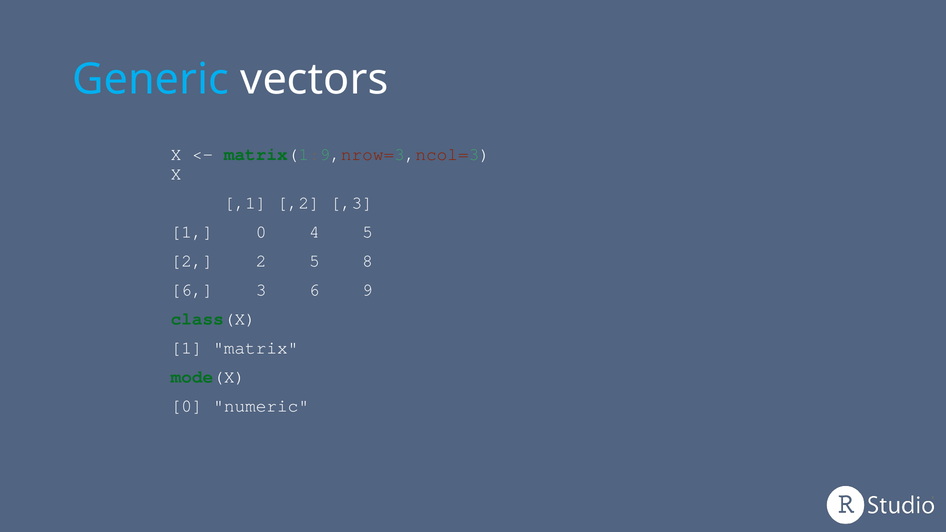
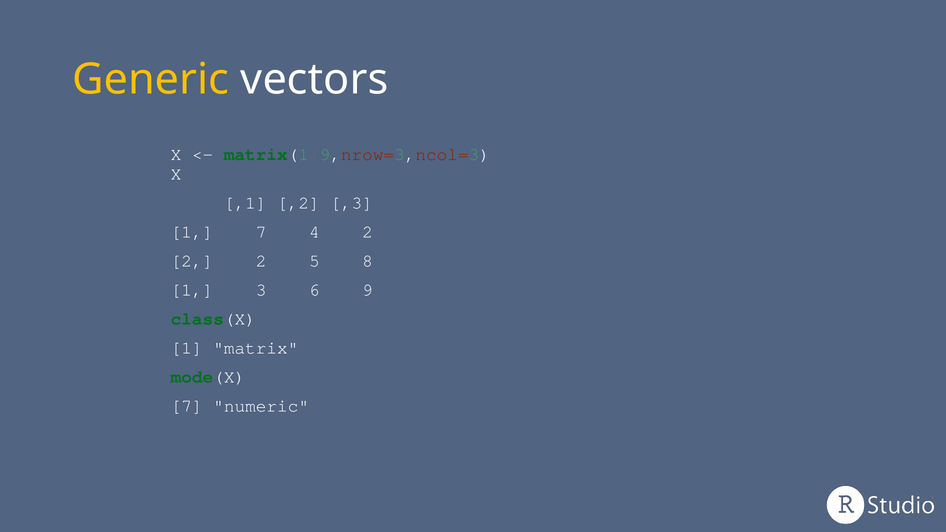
Generic colour: light blue -> yellow (151, 79)
1 0: 0 -> 7 (261, 232)
4 5: 5 -> 2 (368, 232)
6: 6 -> 1 (192, 290)
0: 0 -> 7 (187, 406)
